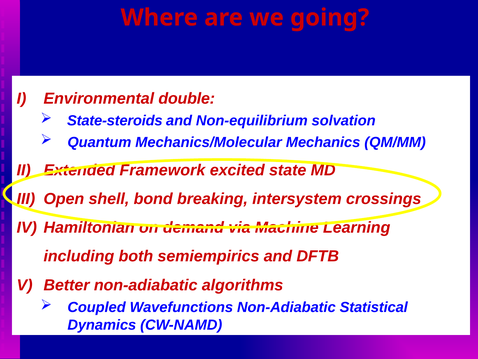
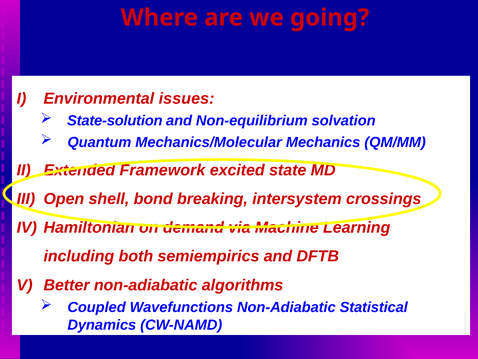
double: double -> issues (187, 98)
State-steroids: State-steroids -> State-solution (115, 120)
